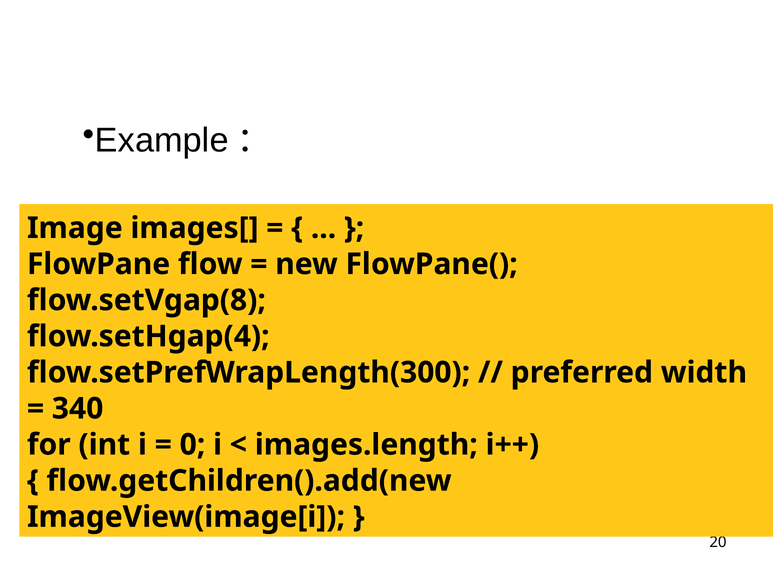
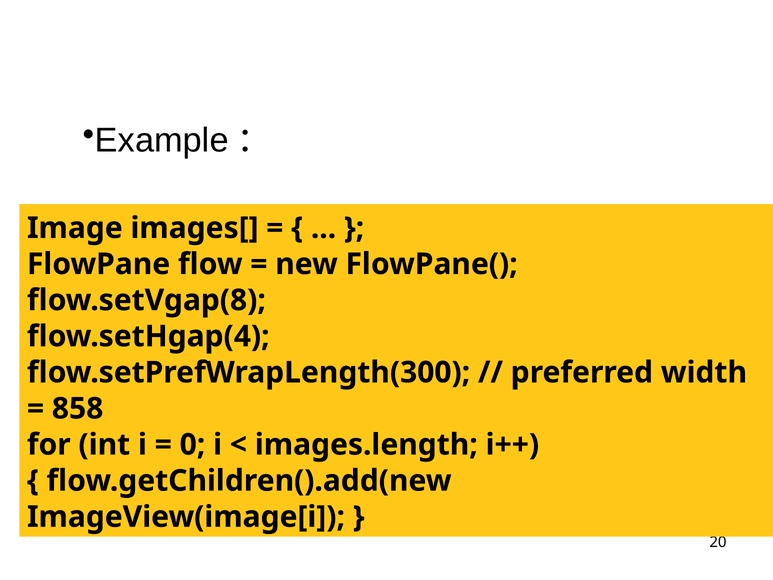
340: 340 -> 858 (78, 408)
